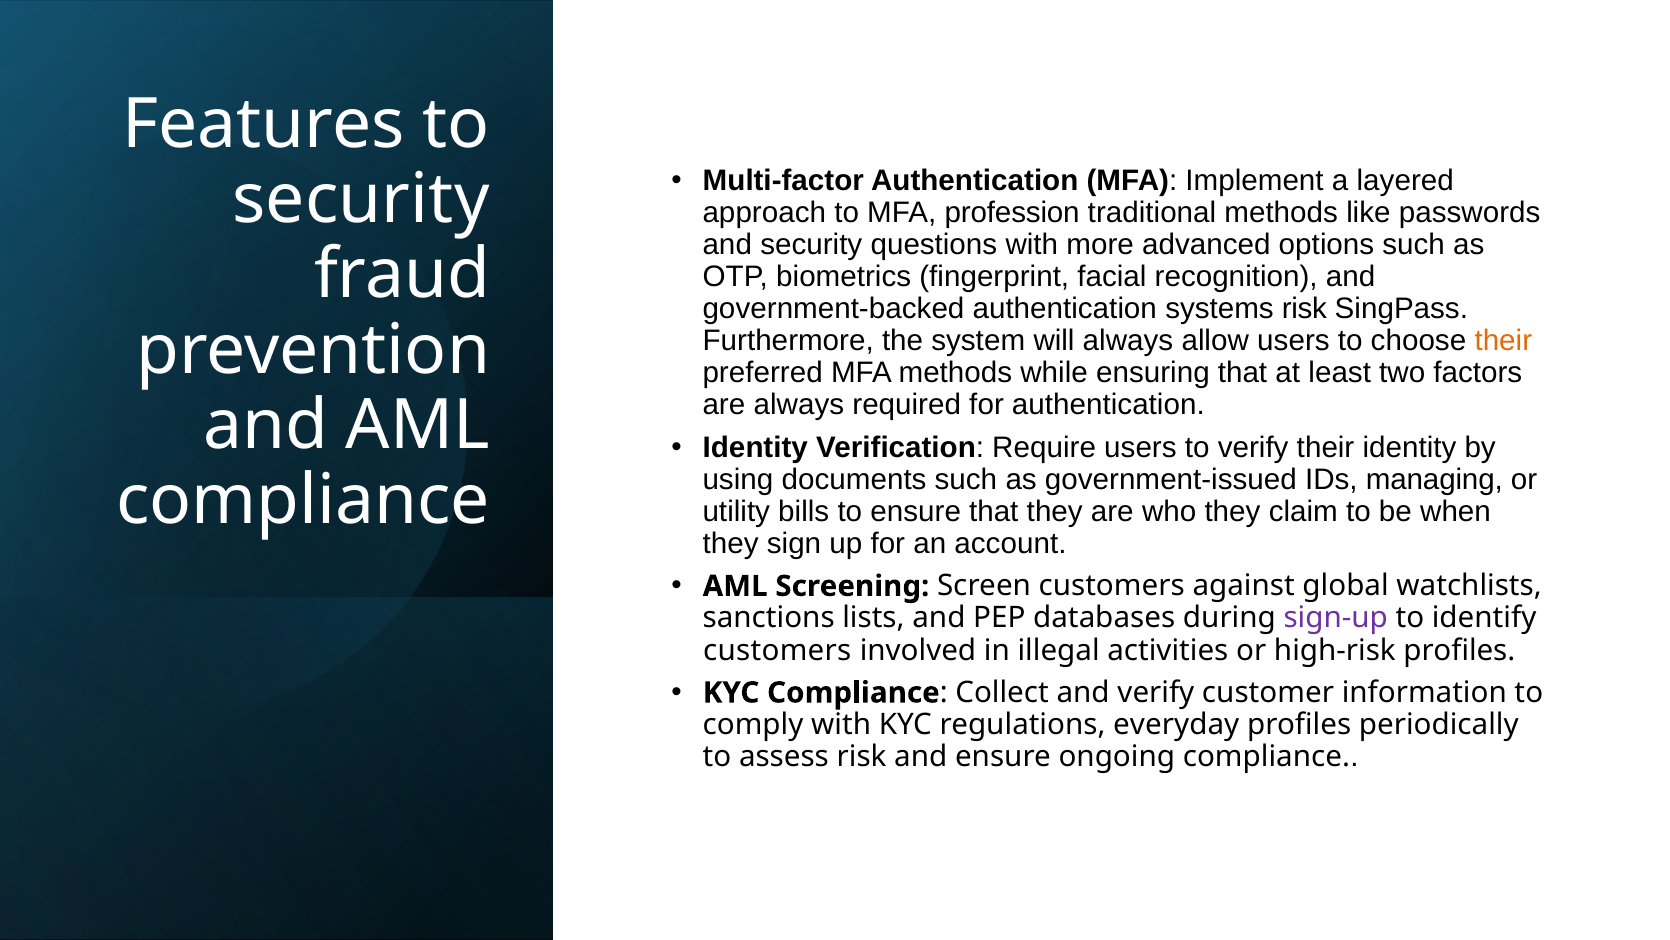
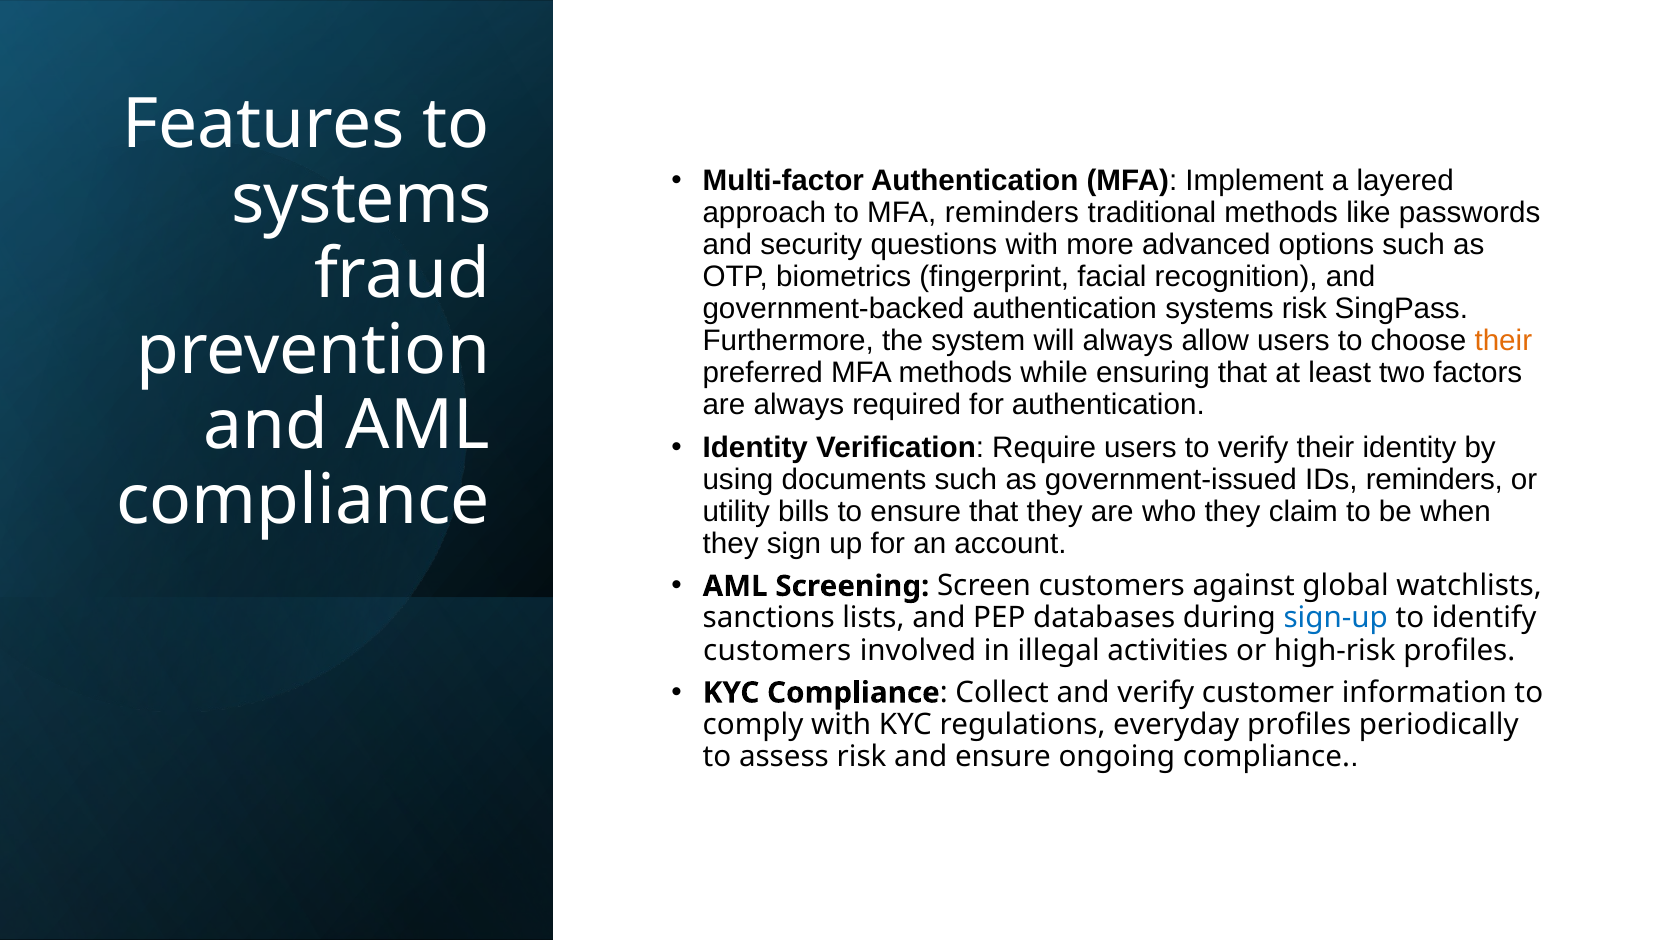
security: security -> systems (361, 200)
MFA profession: profession -> reminders (1012, 213)
IDs managing: managing -> reminders (1434, 479)
sign-up colour: purple -> blue (1336, 618)
